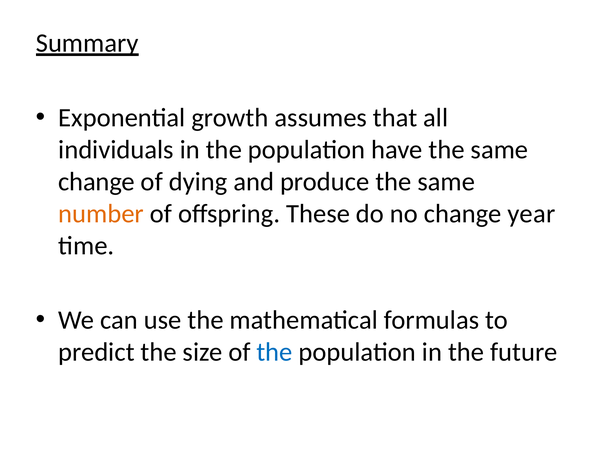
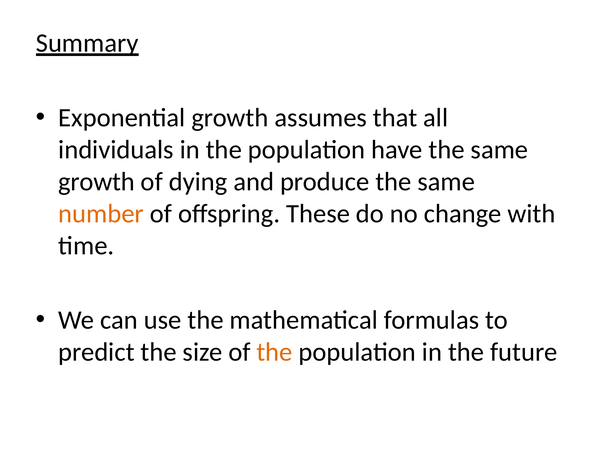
change: change -> growth (97, 181)
year: year -> with (531, 213)
the colour: blue -> orange (274, 352)
